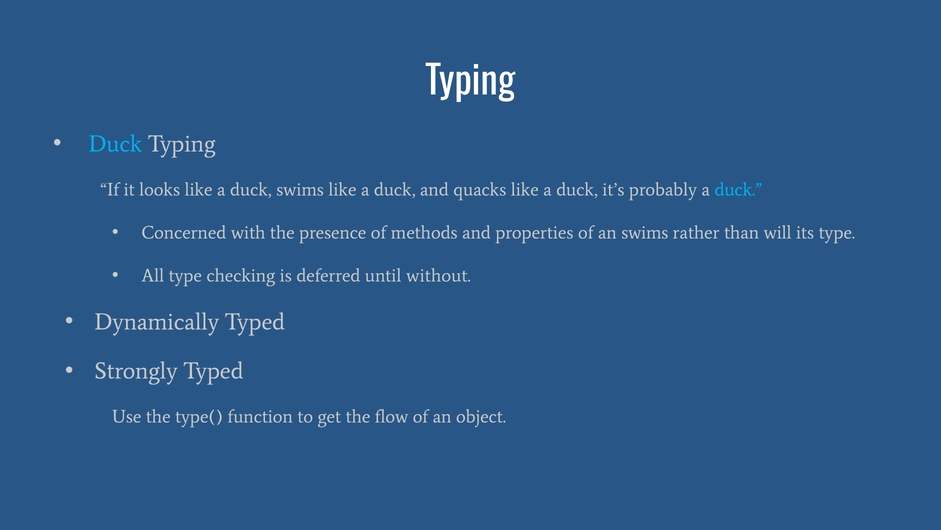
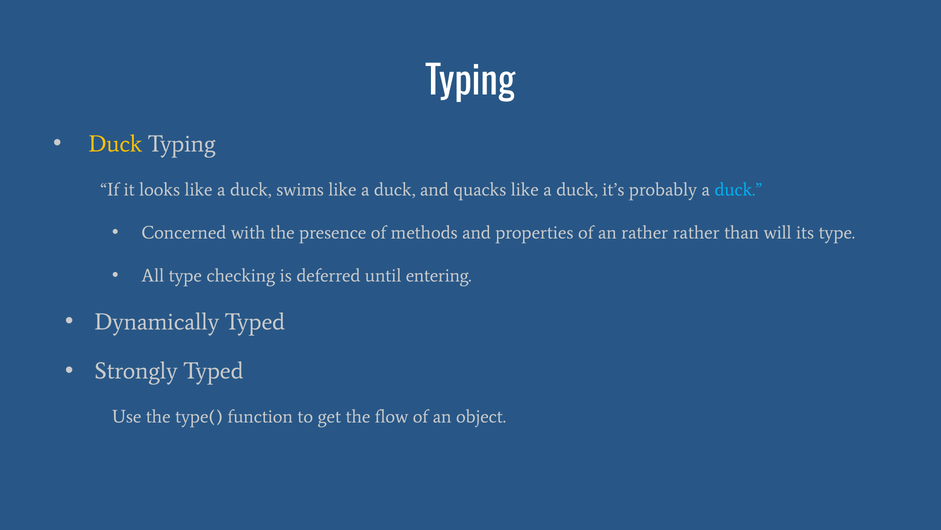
Duck colour: light blue -> yellow (115, 144)
an swims: swims -> rather (645, 232)
without: without -> entering (439, 275)
